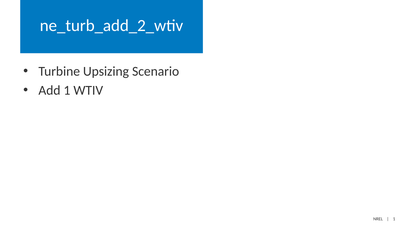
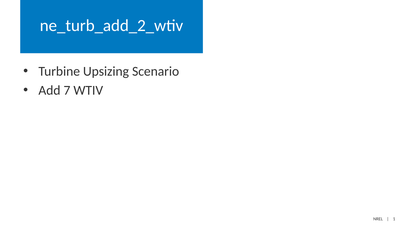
Add 1: 1 -> 7 (67, 90)
